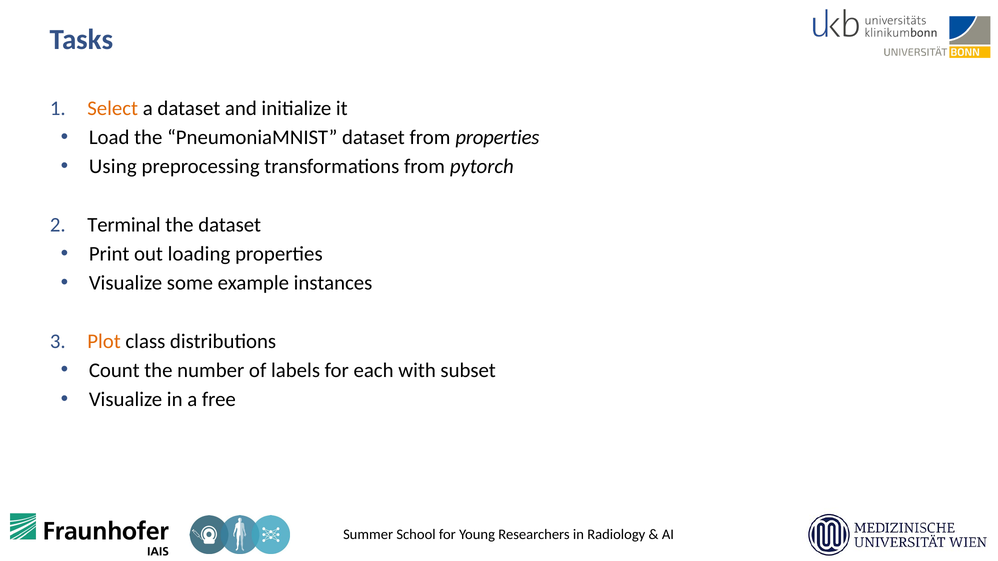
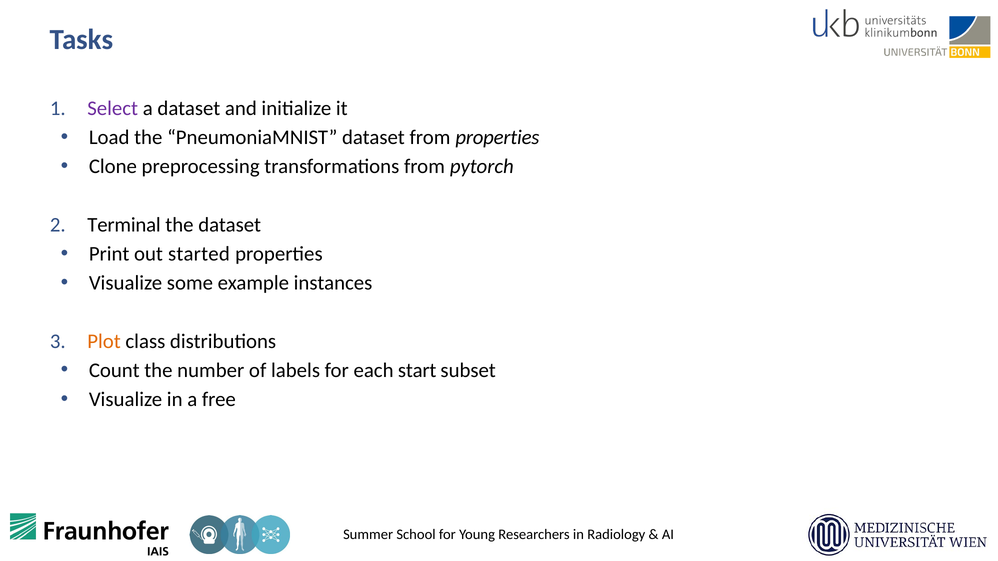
Select colour: orange -> purple (113, 109)
Using: Using -> Clone (113, 167)
loading: loading -> started (199, 254)
with: with -> start (417, 371)
